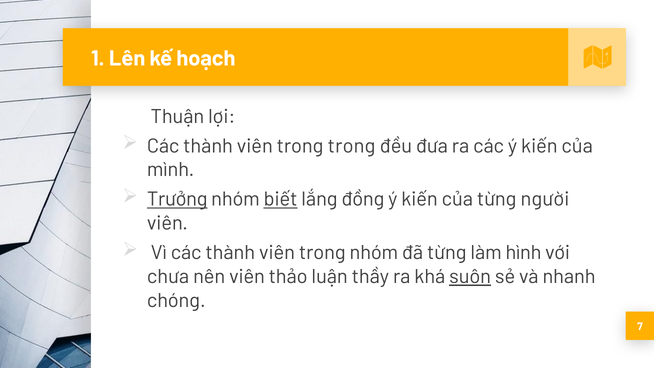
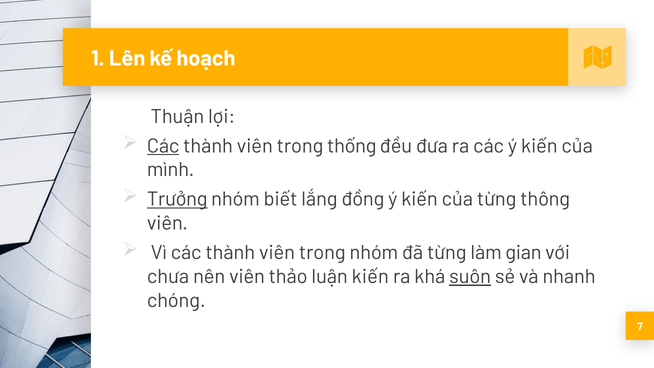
Các underline: none -> present (163, 146)
trong trong: trong -> thống (352, 146)
biết underline: present -> none (281, 199)
người: người -> thông (545, 199)
hình: hình -> gian (523, 253)
luận thầy: thầy -> kiến (370, 277)
